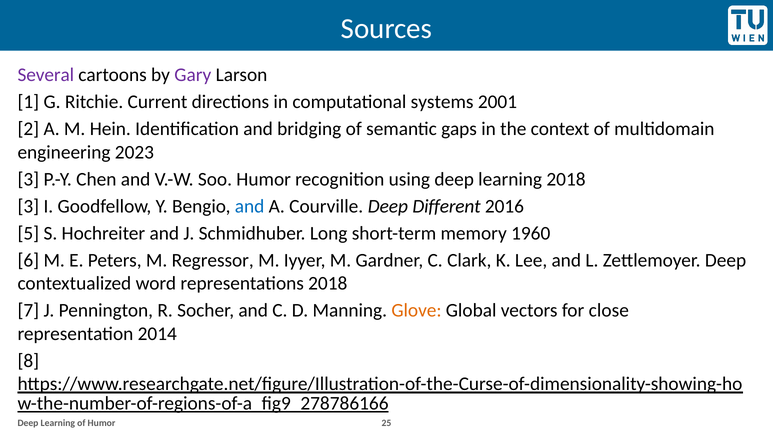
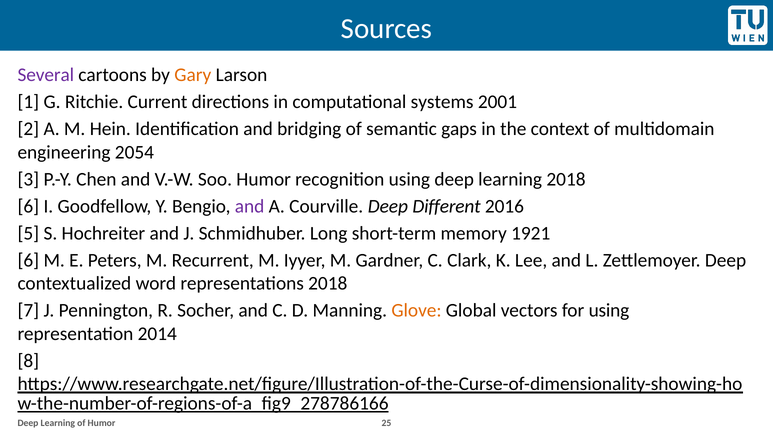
Gary colour: purple -> orange (193, 75)
2023: 2023 -> 2054 (134, 152)
3: 3 -> 6 (28, 206)
and colour: blue -> purple (250, 206)
1960: 1960 -> 1921 (531, 233)
Regressor: Regressor -> Recurrent (213, 260)
for close: close -> using (609, 310)
